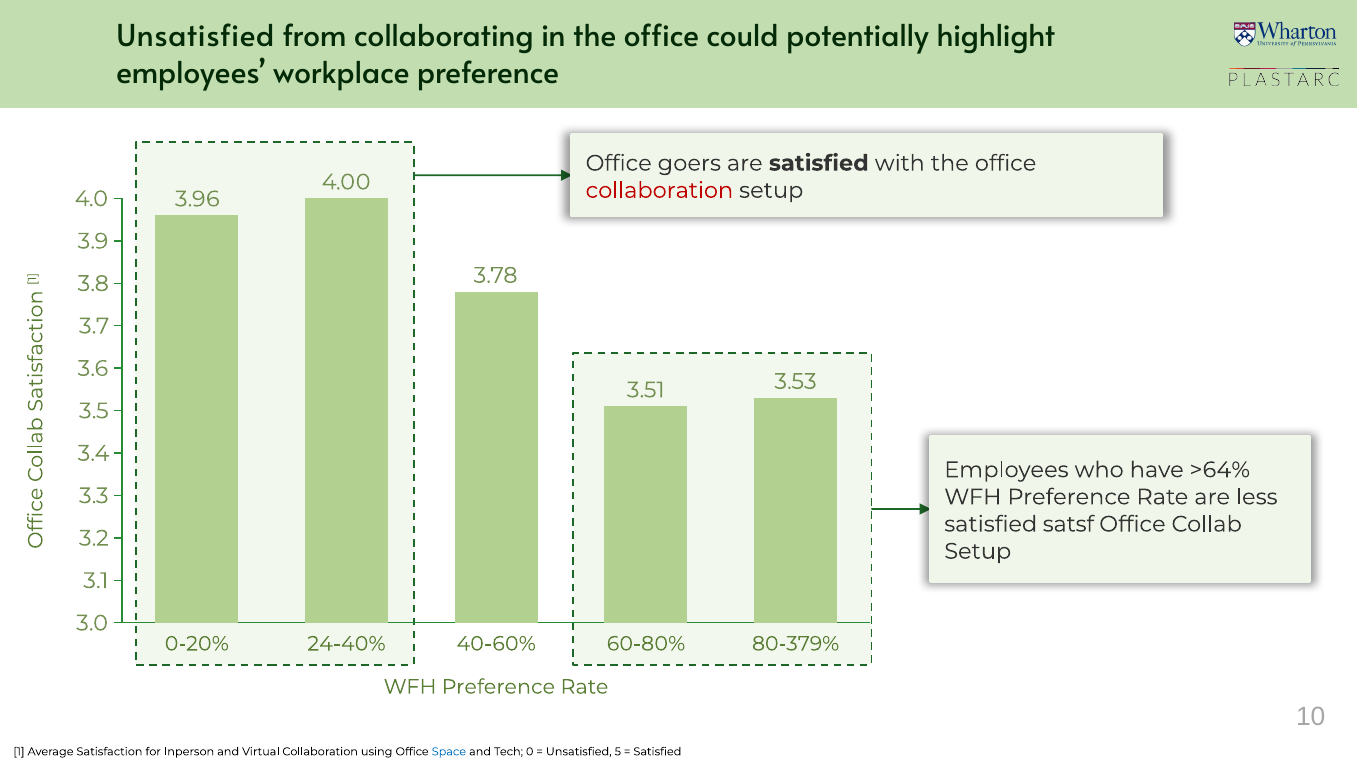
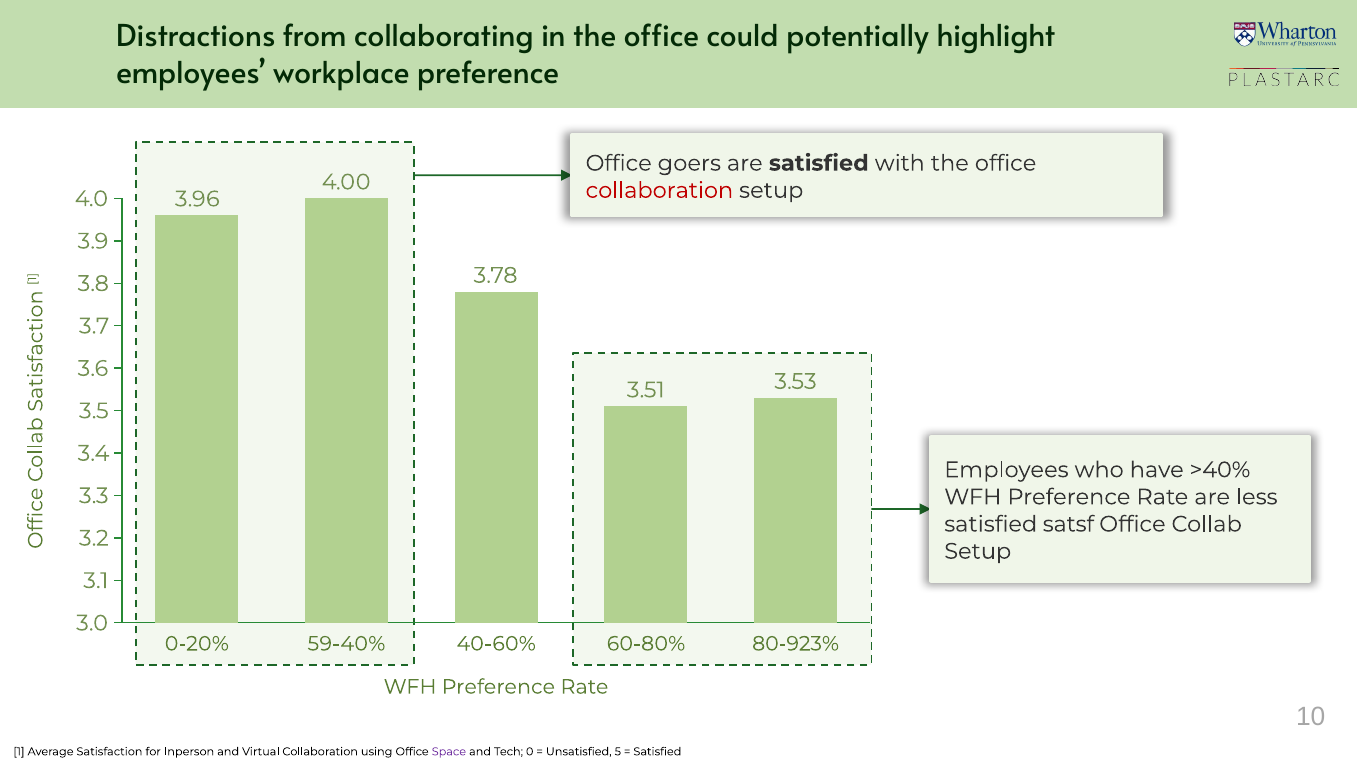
Unsatisfied: Unsatisfied -> Distractions (196, 37)
>64%: >64% -> >40% (1220, 469)
24-40%: 24-40% -> 59-40% (346, 643)
80-379%: 80-379% -> 80-923% (796, 643)
Space colour: blue -> purple (449, 751)
